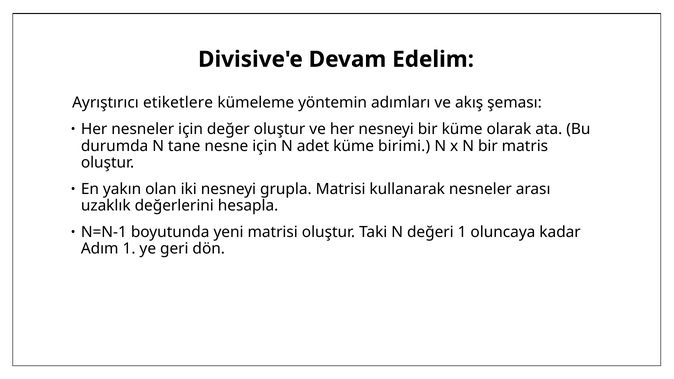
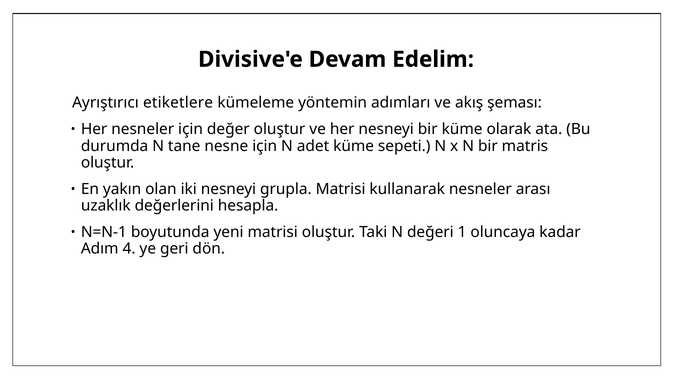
birimi: birimi -> sepeti (404, 146)
Adım 1: 1 -> 4 (129, 249)
